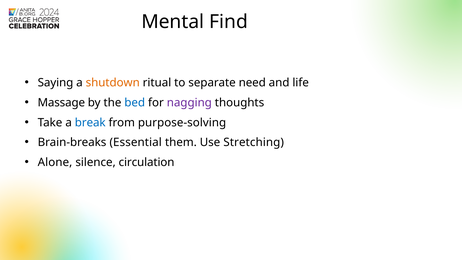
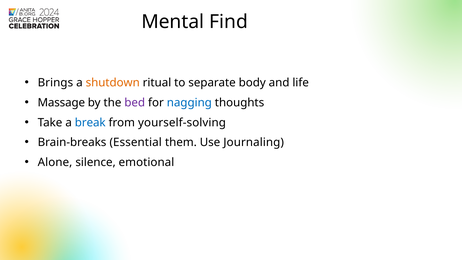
Saying: Saying -> Brings (55, 83)
need: need -> body (252, 83)
bed colour: blue -> purple (135, 103)
nagging colour: purple -> blue (189, 103)
purpose-solving: purpose-solving -> yourself-solving (182, 122)
Stretching: Stretching -> Journaling (254, 142)
circulation: circulation -> emotional (146, 162)
